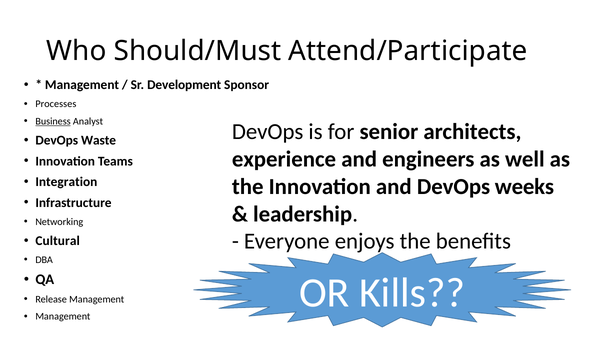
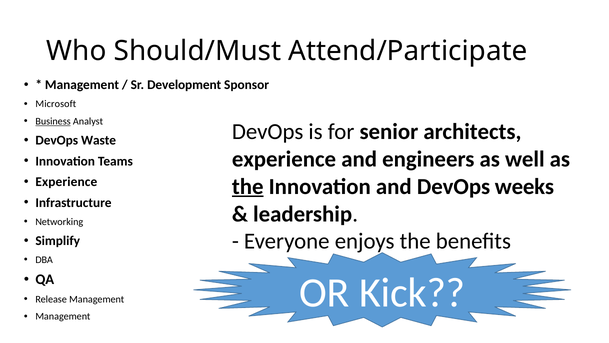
Processes: Processes -> Microsoft (56, 104)
Integration: Integration -> Experience (66, 182)
the underline: none -> present (248, 186)
Cultural: Cultural -> Simplify (58, 240)
Kills: Kills -> Kick (412, 292)
